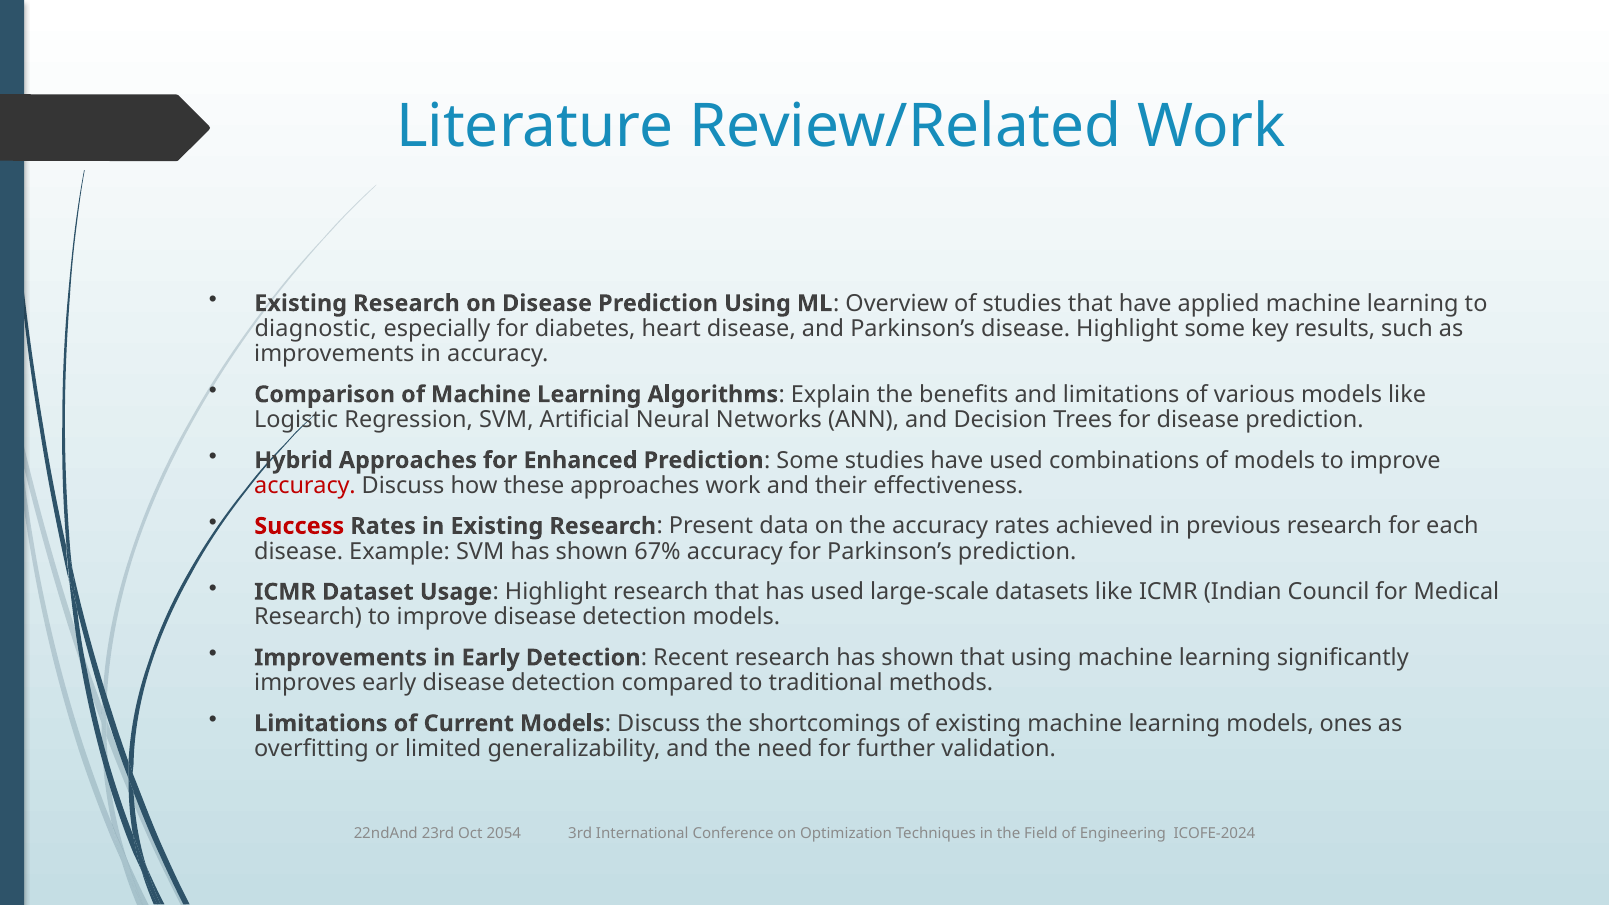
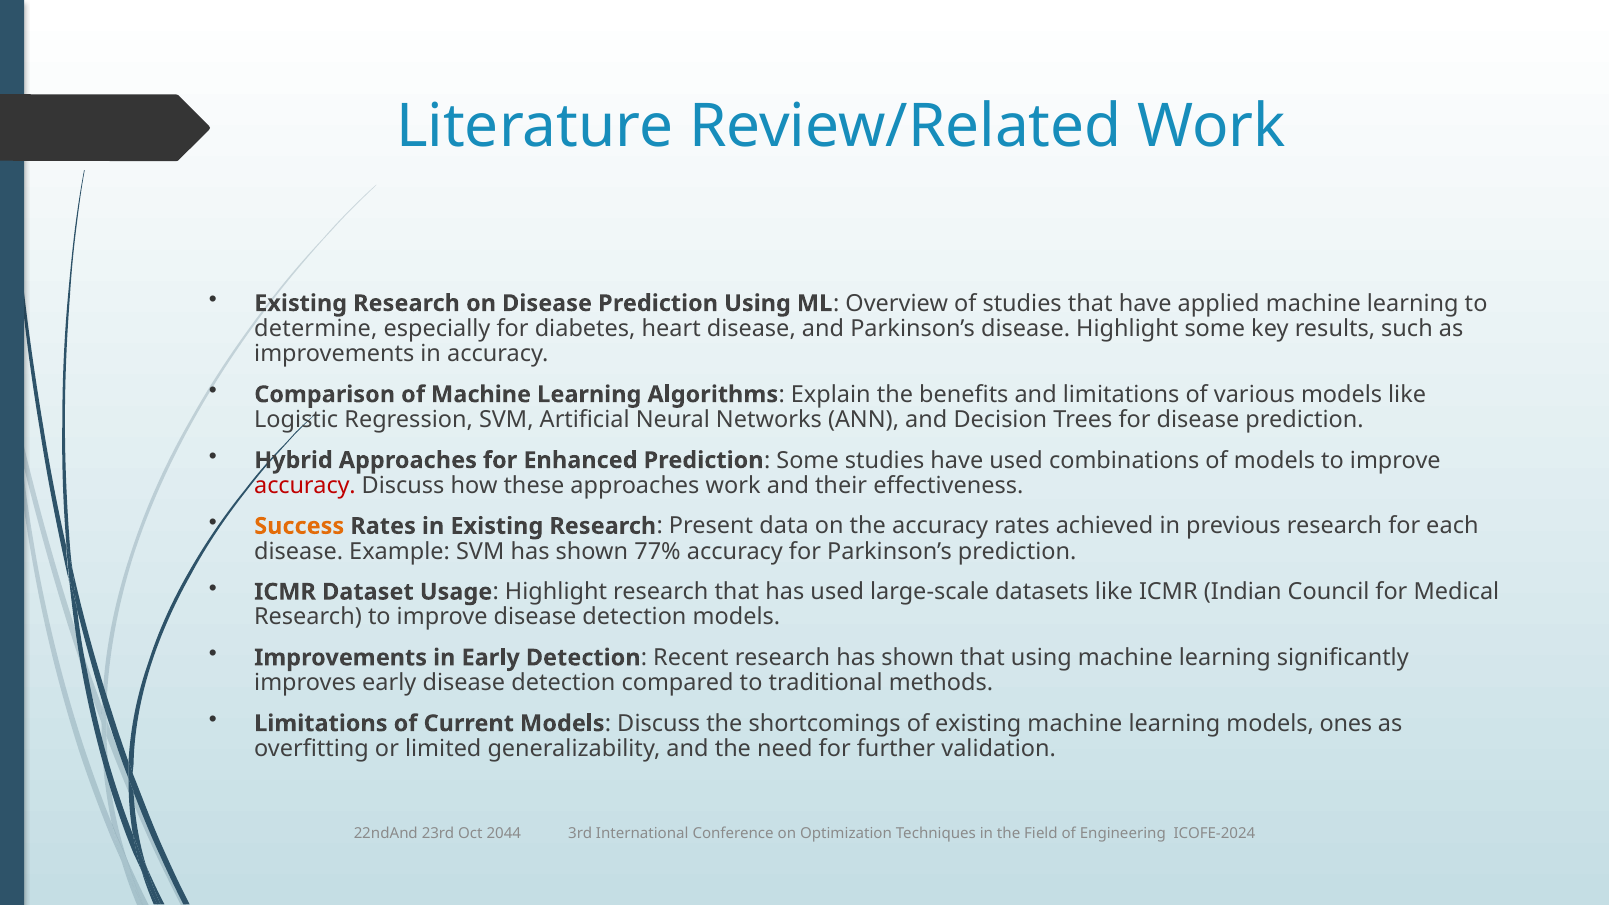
diagnostic: diagnostic -> determine (316, 329)
Success colour: red -> orange (299, 526)
67%: 67% -> 77% (658, 551)
2054: 2054 -> 2044 (504, 834)
